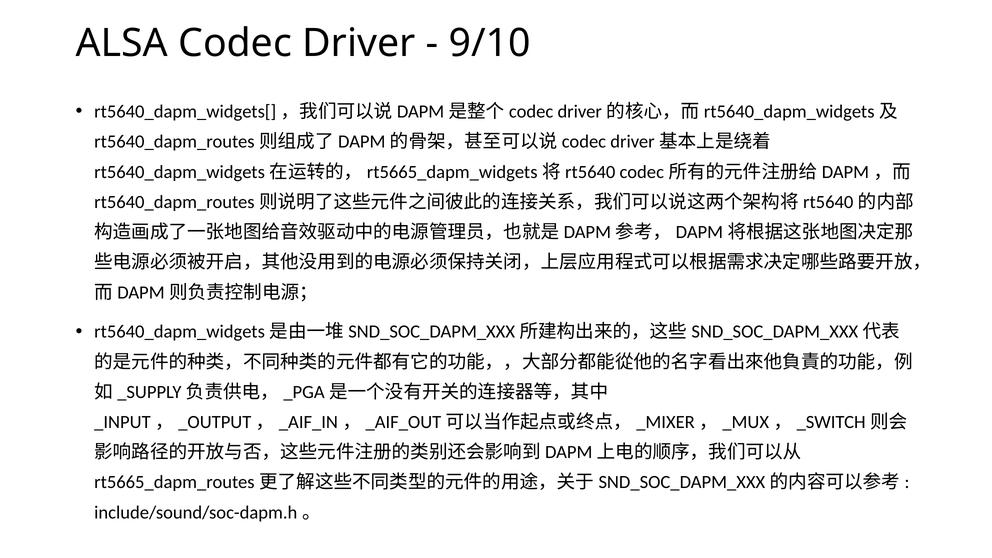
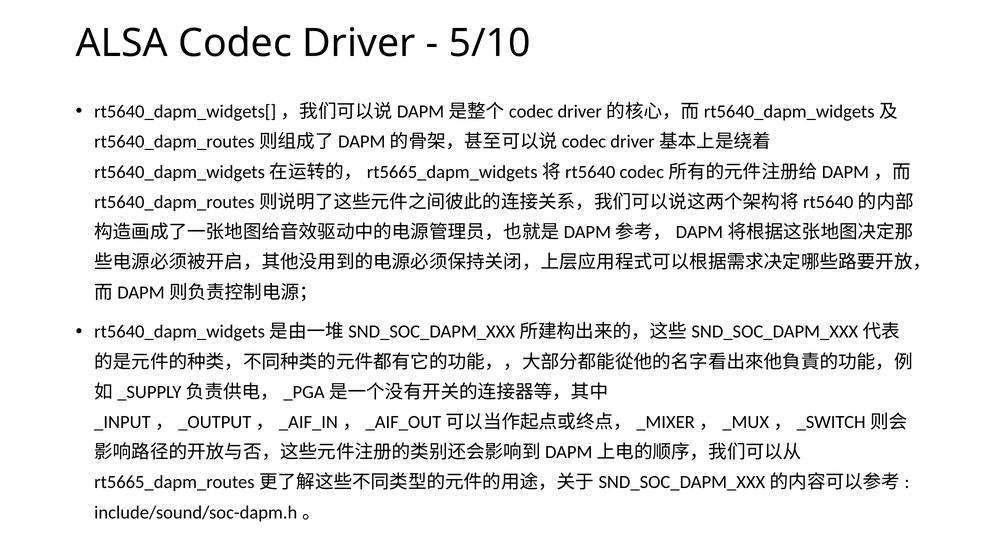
9/10: 9/10 -> 5/10 (490, 44)
